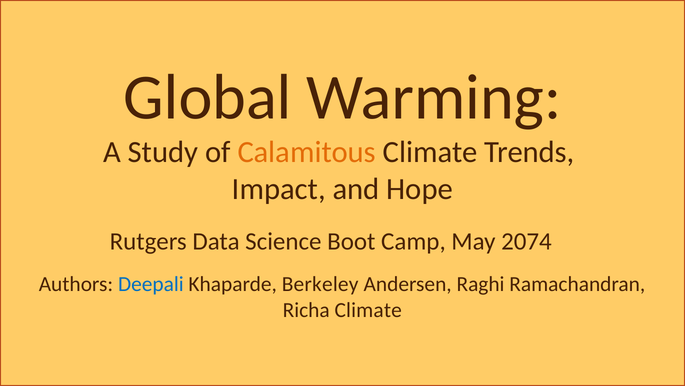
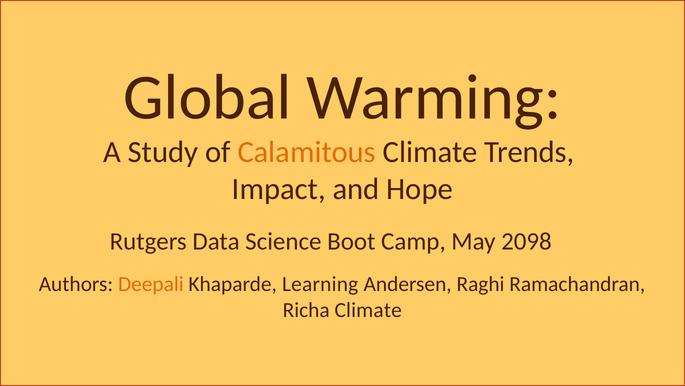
2074: 2074 -> 2098 (526, 241)
Deepali colour: blue -> orange (151, 284)
Berkeley: Berkeley -> Learning (320, 284)
